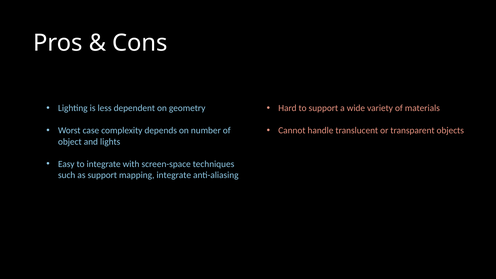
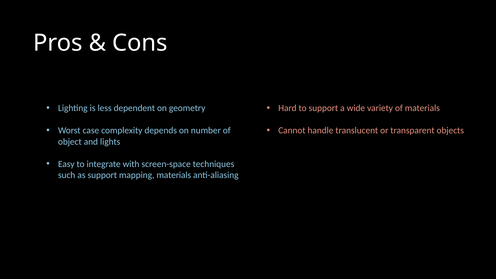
mapping integrate: integrate -> materials (174, 175)
